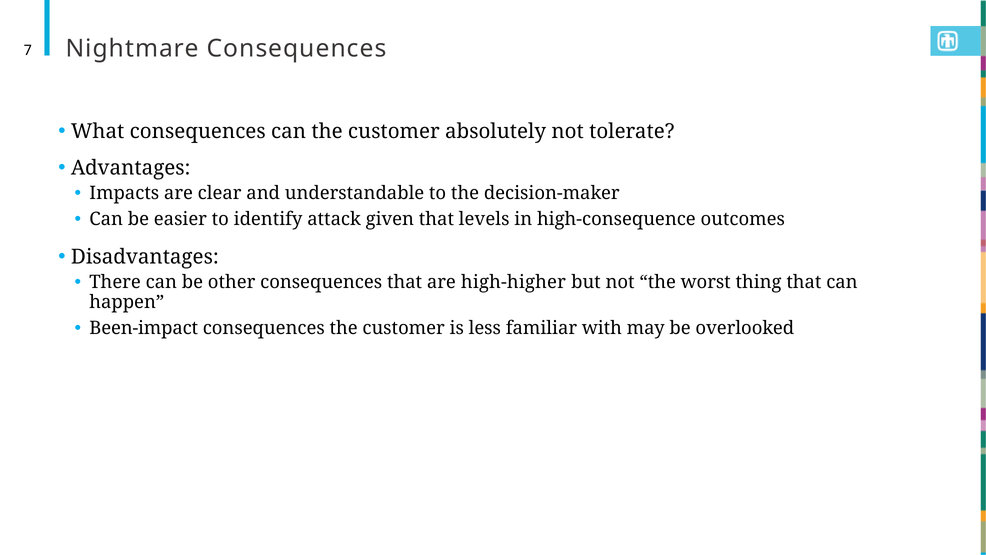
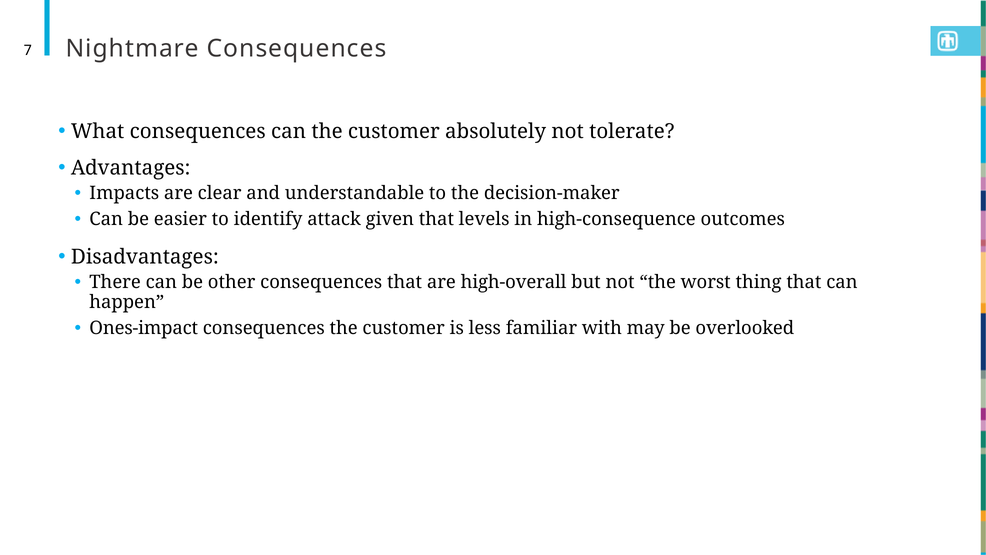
high-higher: high-higher -> high-overall (514, 282)
Been-impact: Been-impact -> Ones-impact (144, 328)
